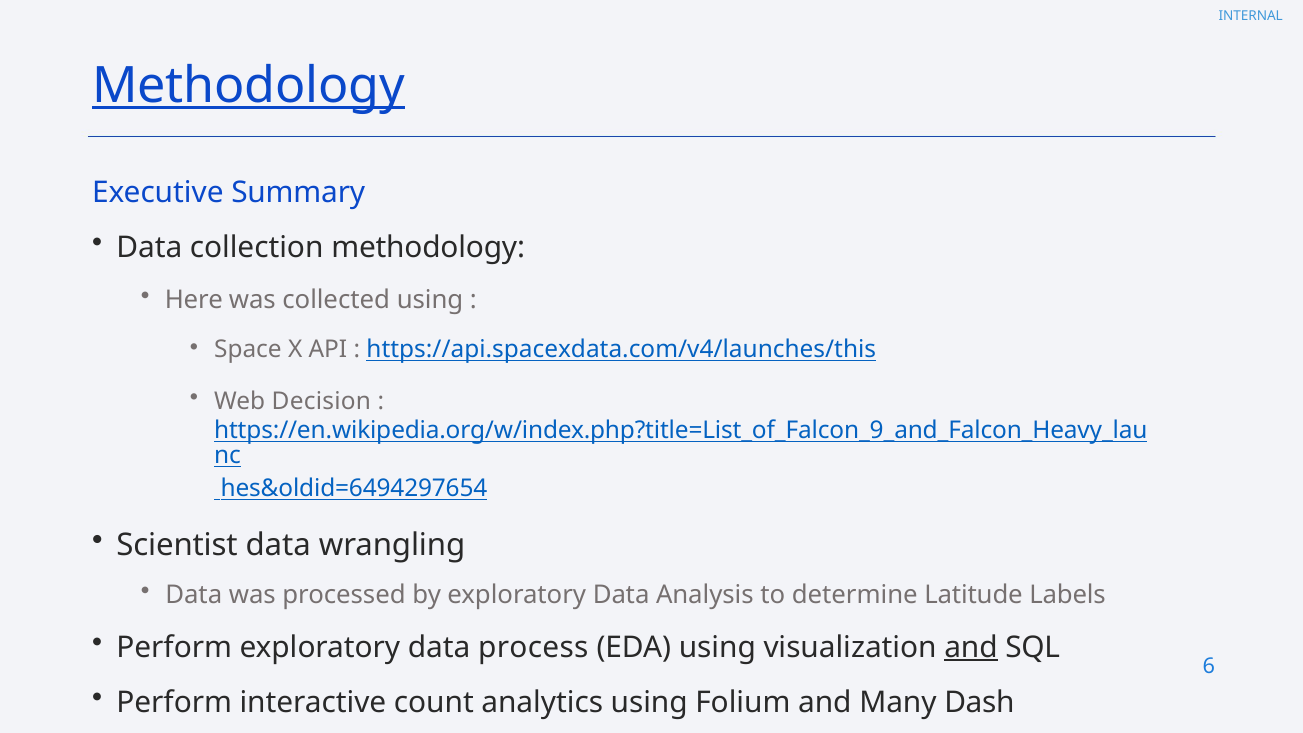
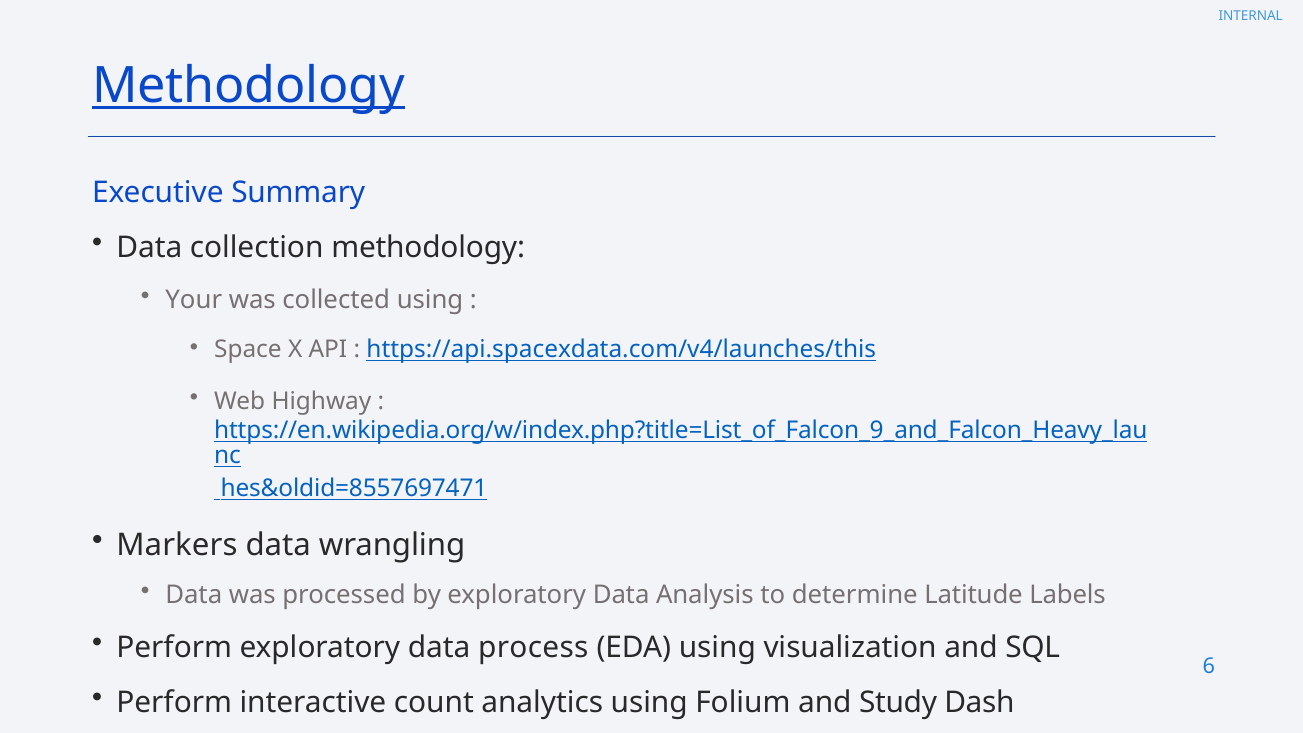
Here: Here -> Your (194, 300)
Decision: Decision -> Highway (321, 401)
hes&oldid=6494297654: hes&oldid=6494297654 -> hes&oldid=8557697471 (354, 488)
Scientist: Scientist -> Markers (177, 545)
and underline: present -> none (971, 647)
Many: Many -> Study (898, 702)
